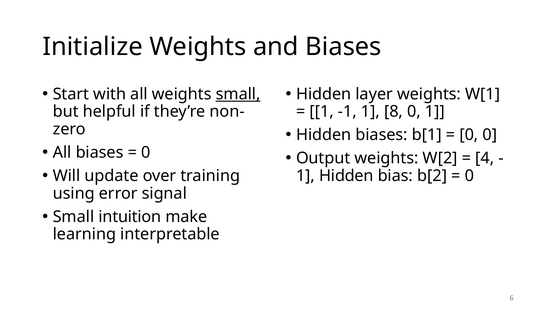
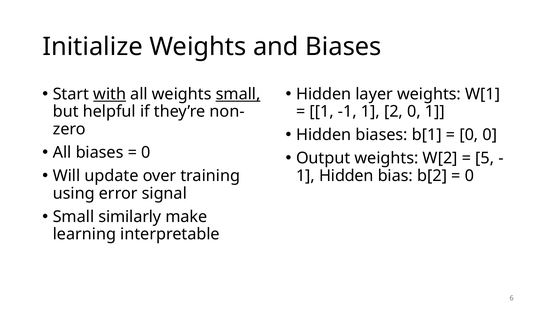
with underline: none -> present (110, 94)
8: 8 -> 2 (393, 112)
4: 4 -> 5 (485, 158)
intuition: intuition -> similarly (130, 216)
